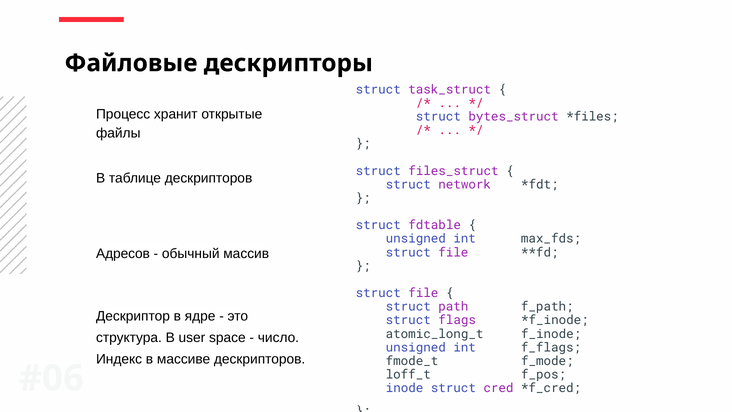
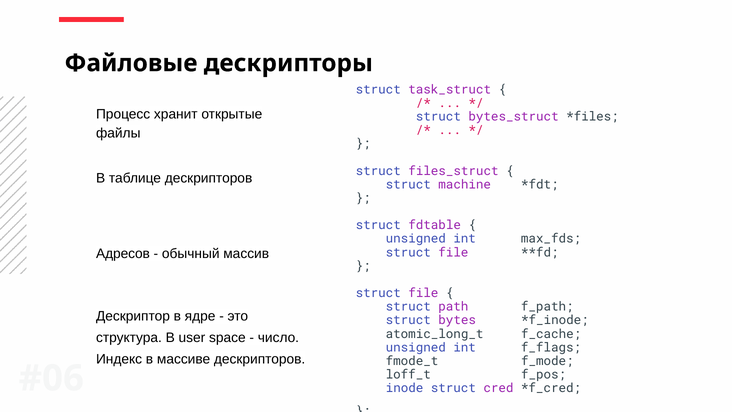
network: network -> machine (465, 184)
flags: flags -> bytes (457, 320)
f_inode: f_inode -> f_cache (551, 334)
